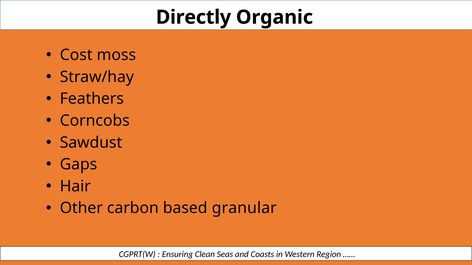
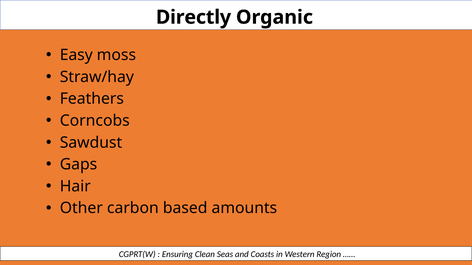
Cost: Cost -> Easy (76, 55)
granular: granular -> amounts (244, 209)
